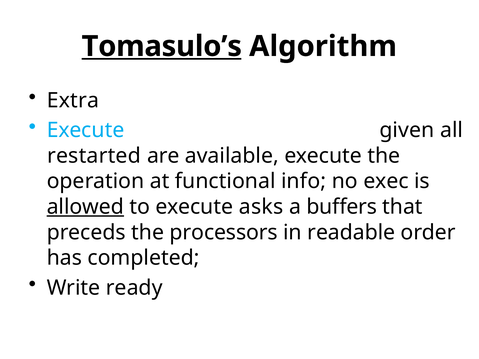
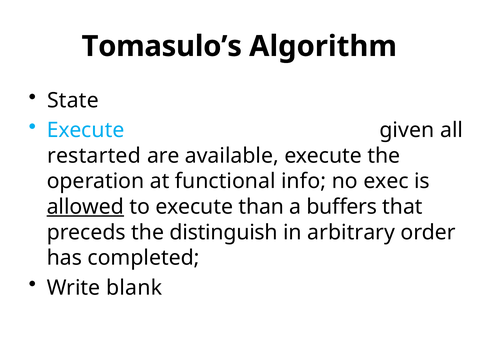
Tomasulo’s underline: present -> none (162, 46)
Extra: Extra -> State (73, 100)
asks: asks -> than (261, 207)
processors: processors -> distinguish (224, 233)
readable: readable -> arbitrary (351, 233)
ready: ready -> blank (134, 288)
